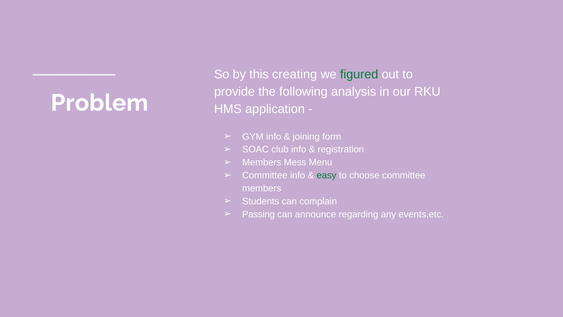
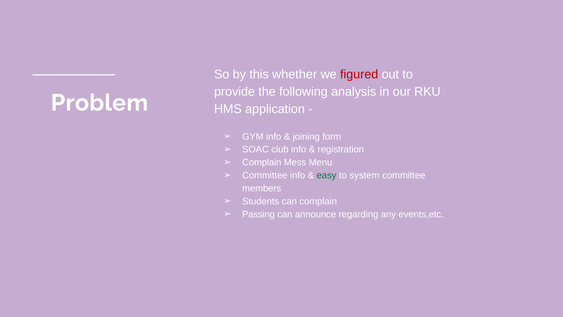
creating: creating -> whether (295, 74)
figured colour: green -> red (359, 74)
Members: Members -> Complain (262, 162)
choose: choose -> system (364, 175)
